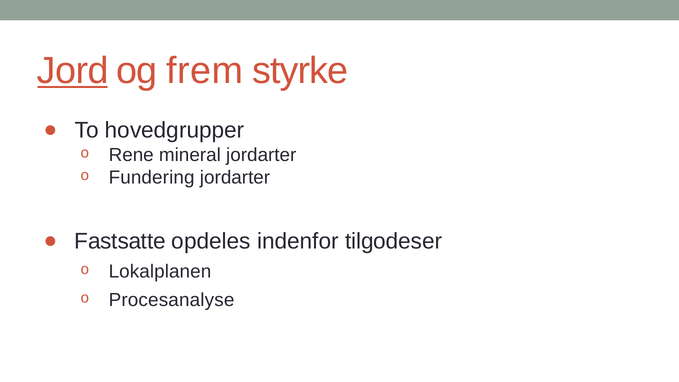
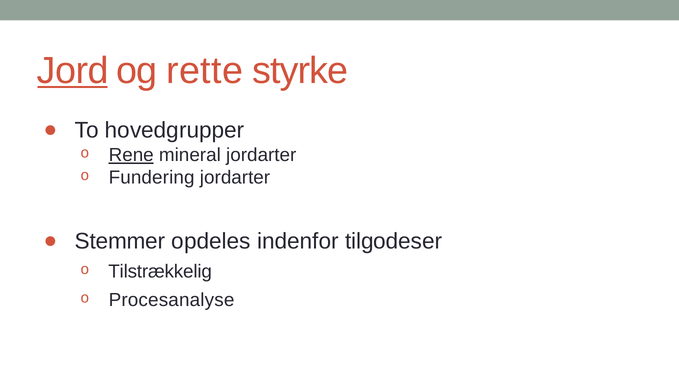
frem: frem -> rette (205, 71)
Rene underline: none -> present (131, 155)
Fastsatte: Fastsatte -> Stemmer (120, 241)
Lokalplanen: Lokalplanen -> Tilstrækkelig (160, 272)
